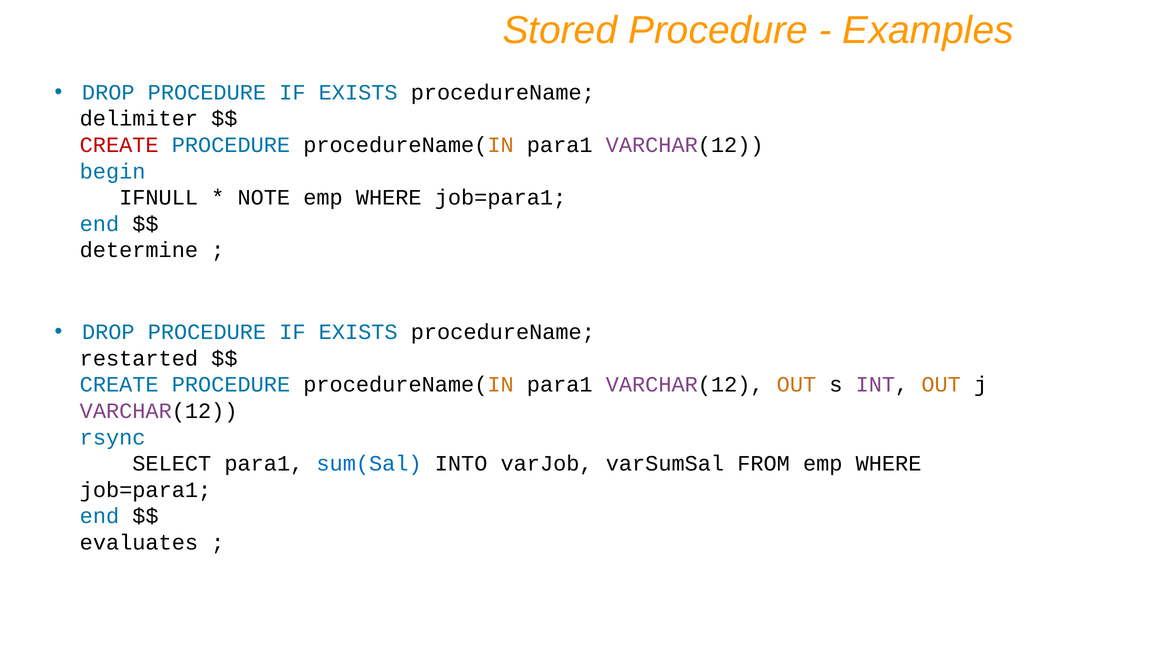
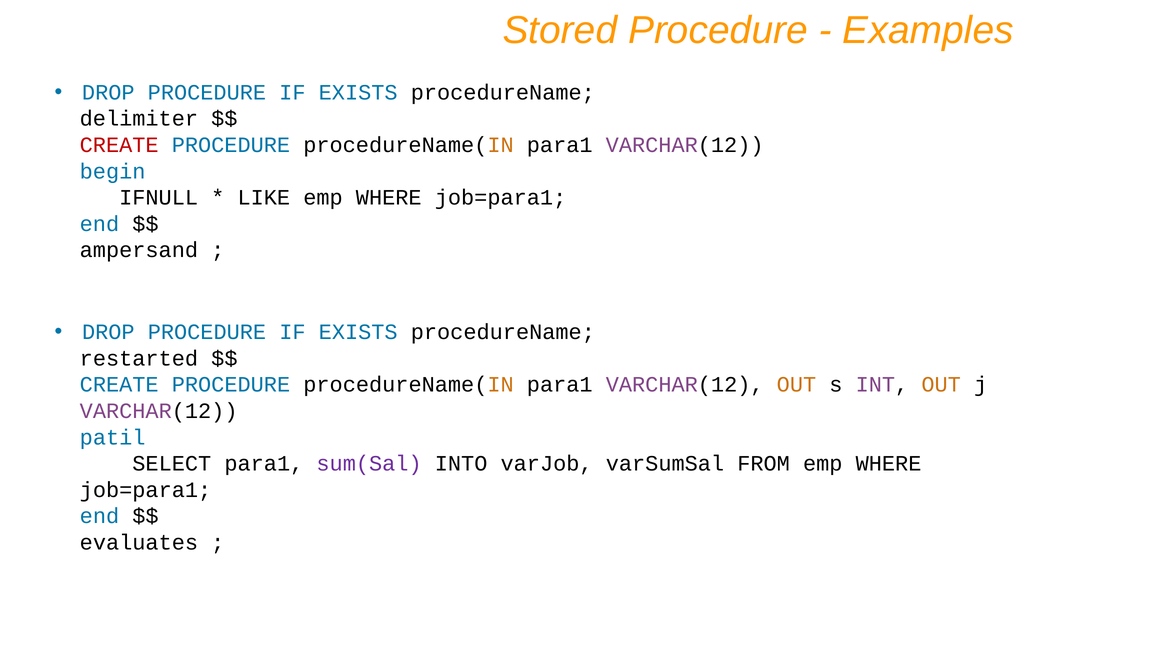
NOTE: NOTE -> LIKE (264, 198)
determine: determine -> ampersand (139, 250)
rsync: rsync -> patil (113, 438)
sum(Sal colour: blue -> purple (369, 464)
